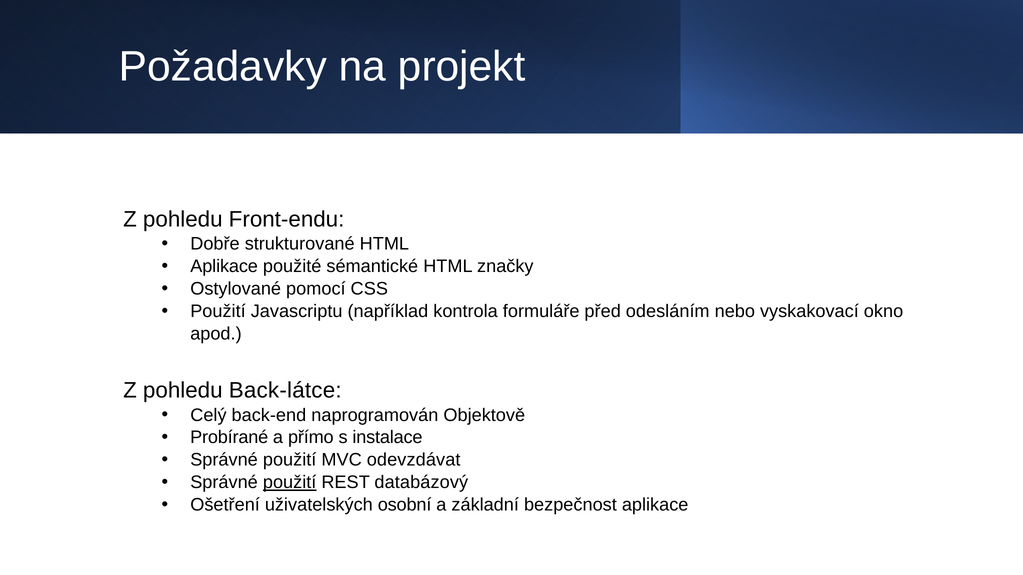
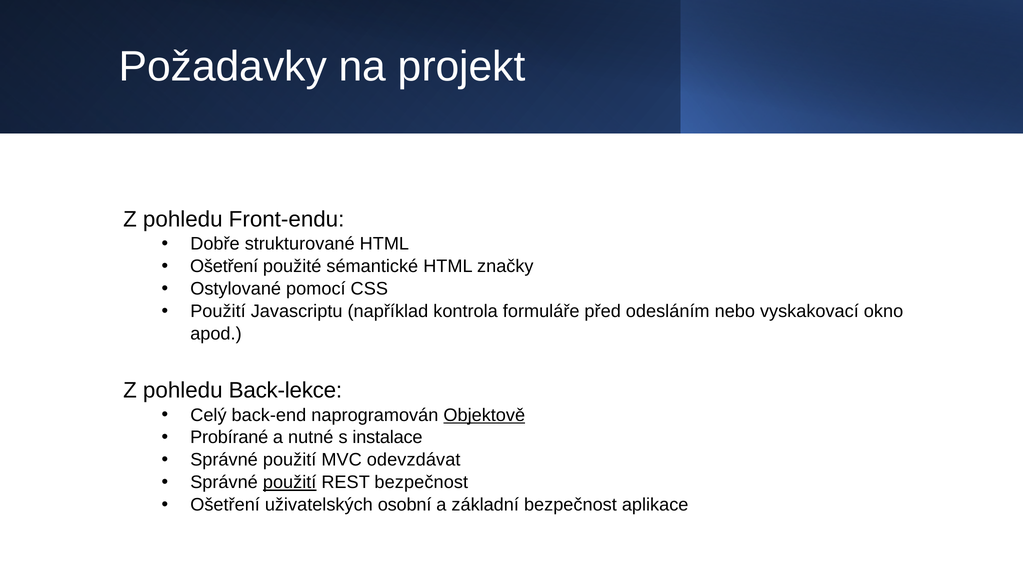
Aplikace: Aplikace -> Ošetření (224, 267)
Back-látce: Back-látce -> Back-lekce (285, 391)
Objektově underline: none -> present (484, 415)
přímo: přímo -> nutné (311, 438)
REST databázový: databázový -> bezpečnost (421, 483)
